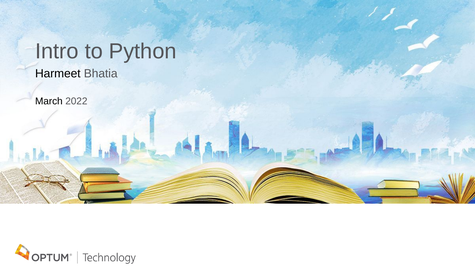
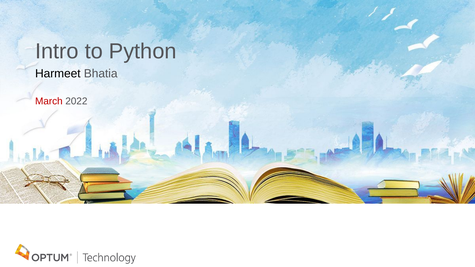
March colour: black -> red (49, 101)
